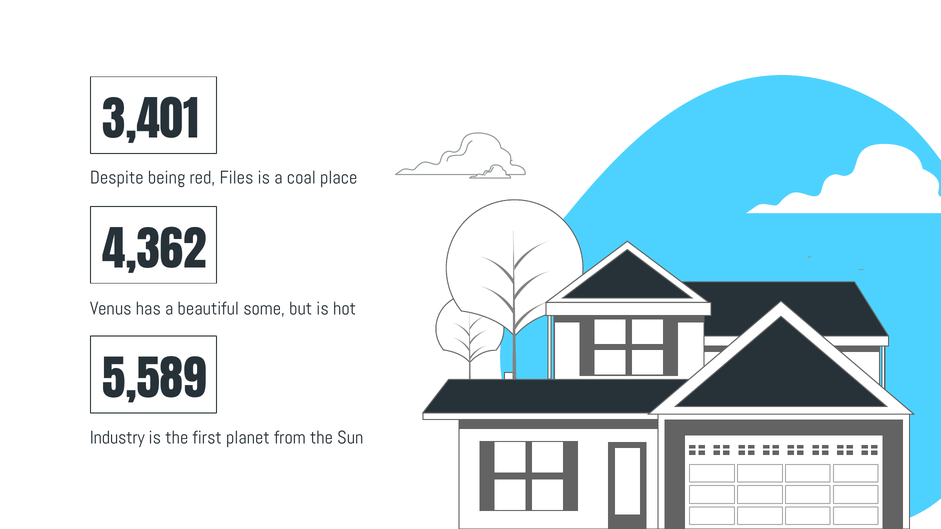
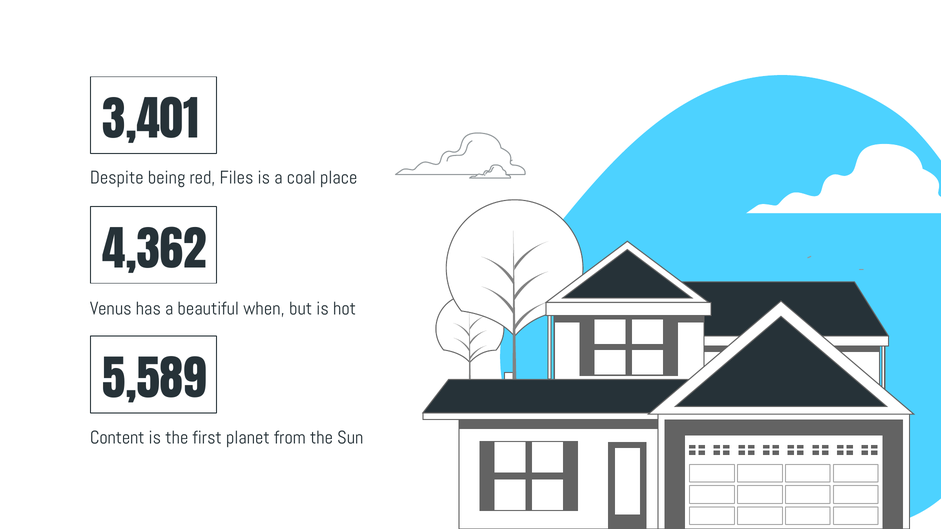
some: some -> when (264, 309)
Industry: Industry -> Content (117, 438)
